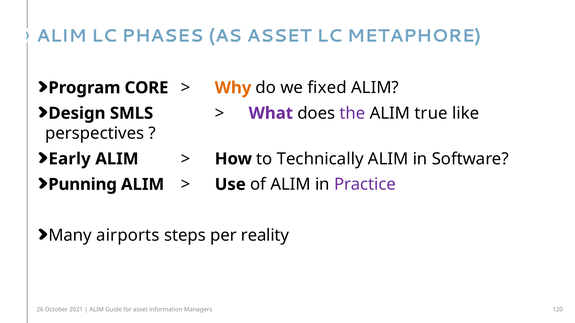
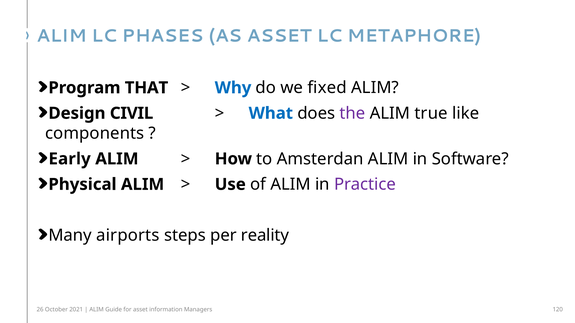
CORE: CORE -> THAT (146, 88)
Why colour: orange -> blue (233, 88)
SMLS: SMLS -> CIVIL (132, 113)
What colour: purple -> blue (271, 113)
perspectives: perspectives -> components (95, 134)
Technically: Technically -> Amsterdan (320, 159)
Punning: Punning -> Physical (82, 185)
